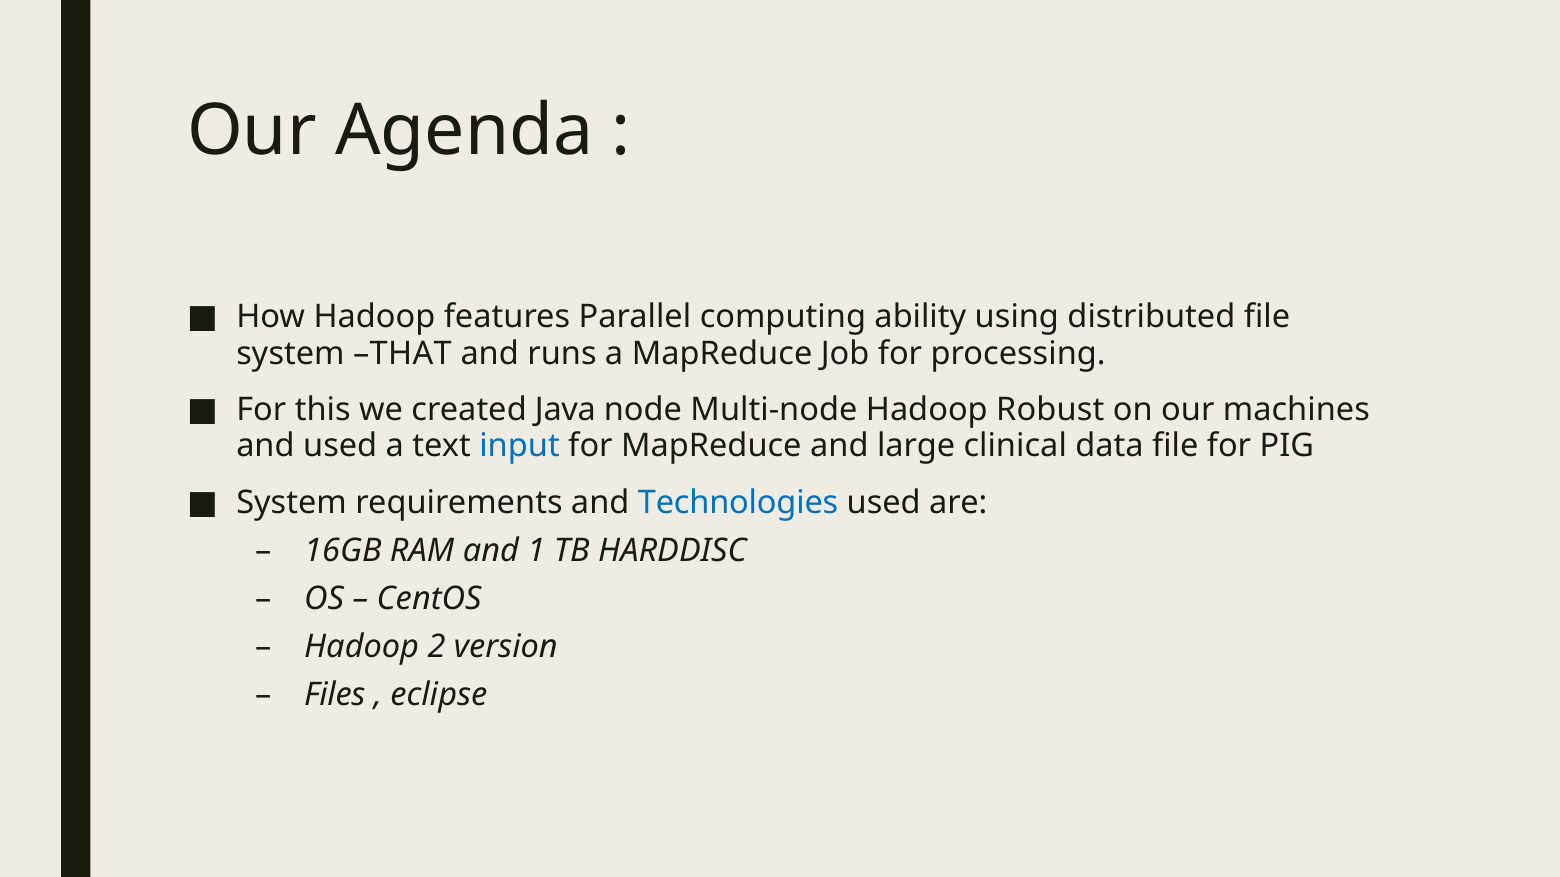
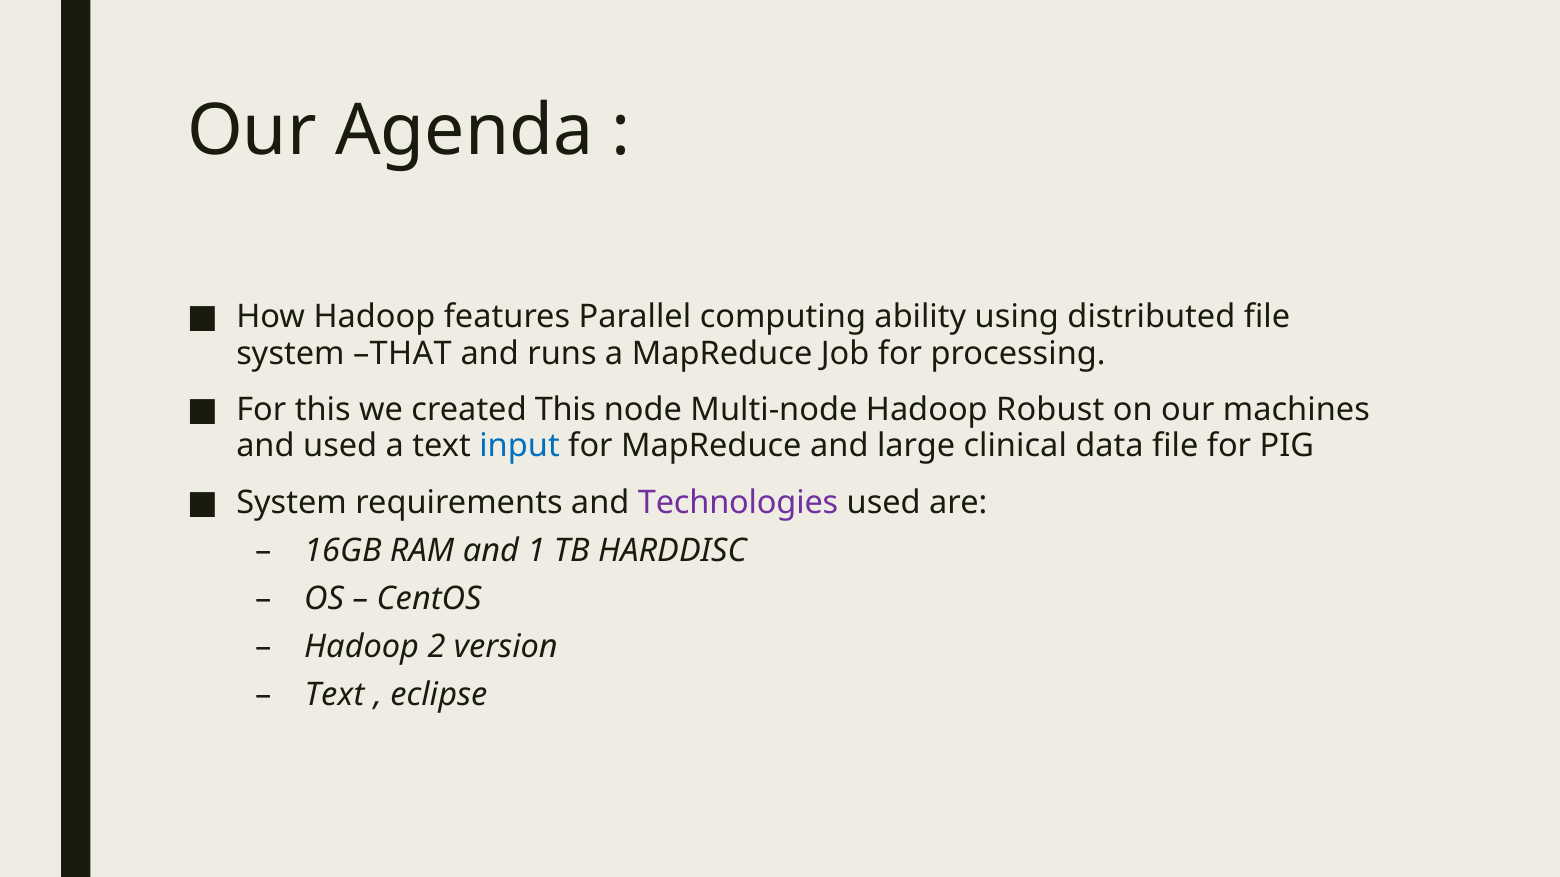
created Java: Java -> This (565, 410)
Technologies colour: blue -> purple (738, 503)
Files: Files -> Text (335, 695)
